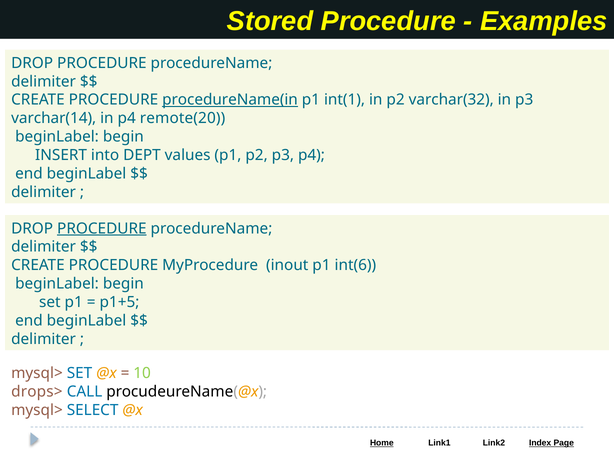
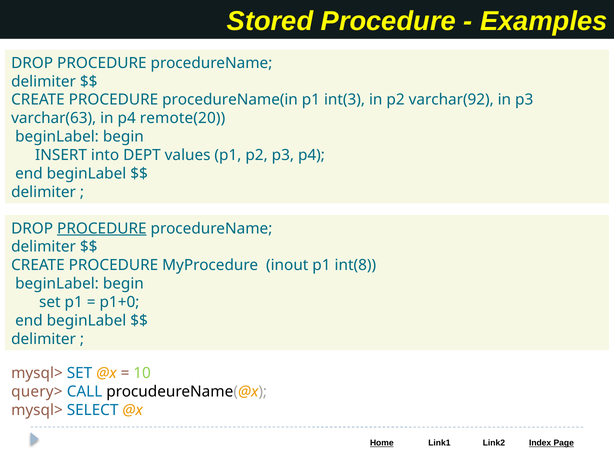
procedureName(in underline: present -> none (230, 100)
int(1: int(1 -> int(3 (345, 100)
varchar(32: varchar(32 -> varchar(92 (451, 100)
varchar(14: varchar(14 -> varchar(63 (54, 118)
int(6: int(6 -> int(8 (355, 265)
p1+5: p1+5 -> p1+0 (119, 302)
drops>: drops> -> query> (37, 391)
